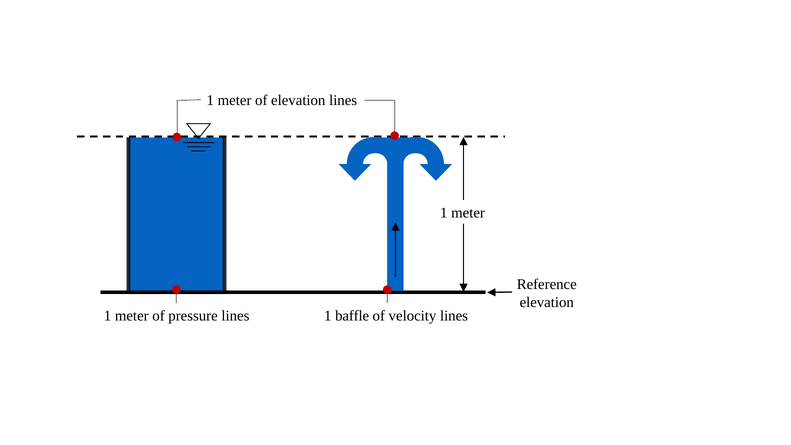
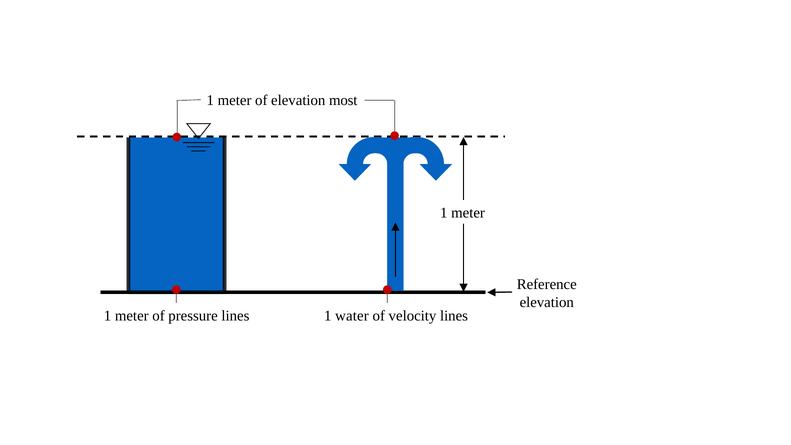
elevation lines: lines -> most (343, 101)
baffle: baffle -> water (352, 316)
